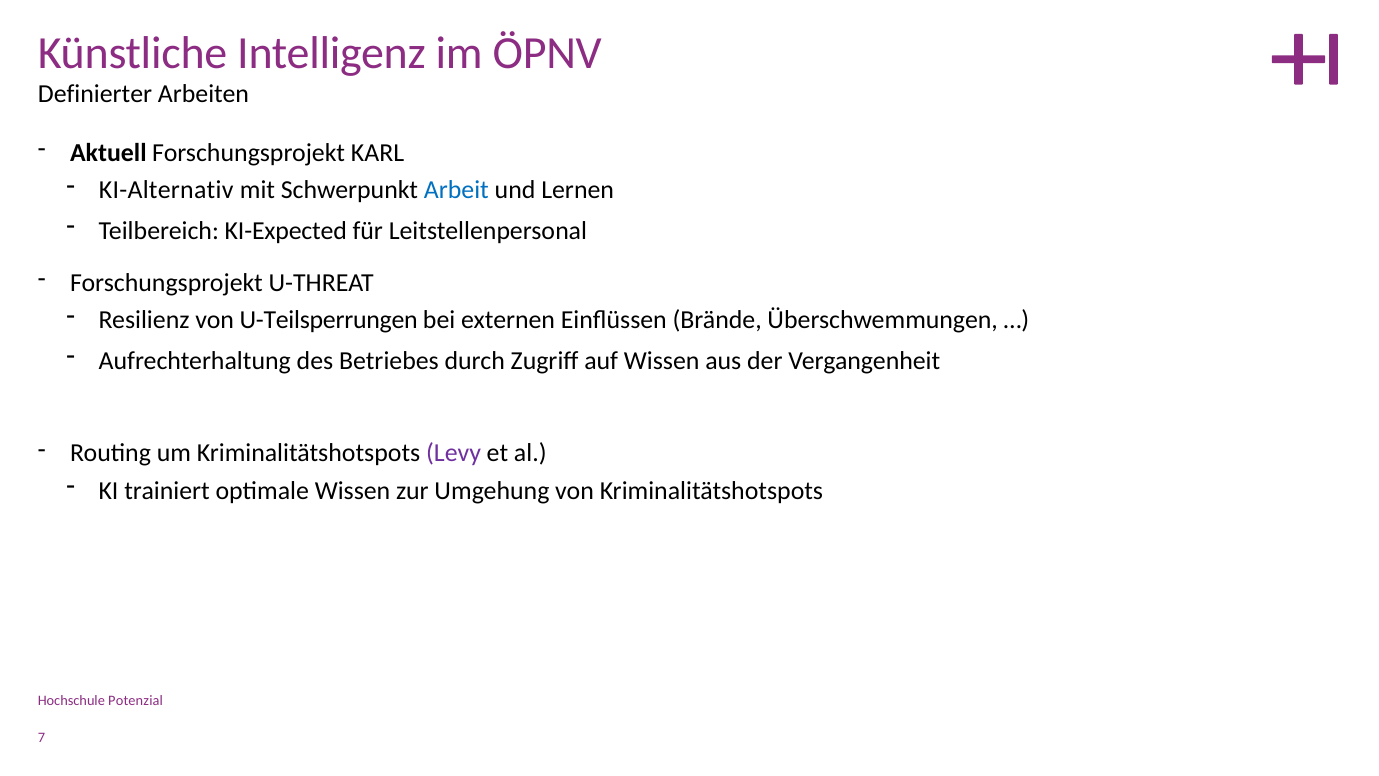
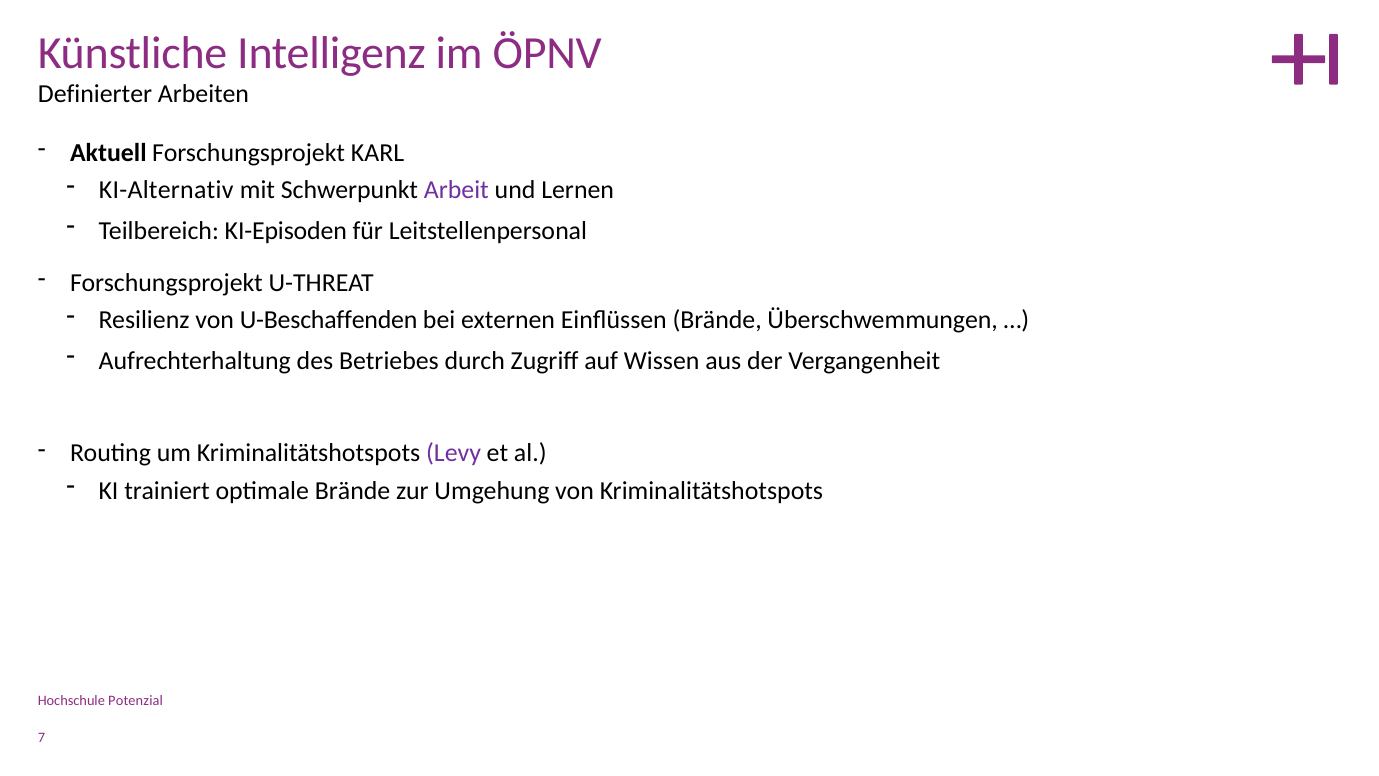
Arbeit colour: blue -> purple (456, 190)
KI-Expected: KI-Expected -> KI-Episoden (286, 230)
U-Teilsperrungen: U-Teilsperrungen -> U-Beschaffenden (329, 320)
optimale Wissen: Wissen -> Brände (353, 490)
